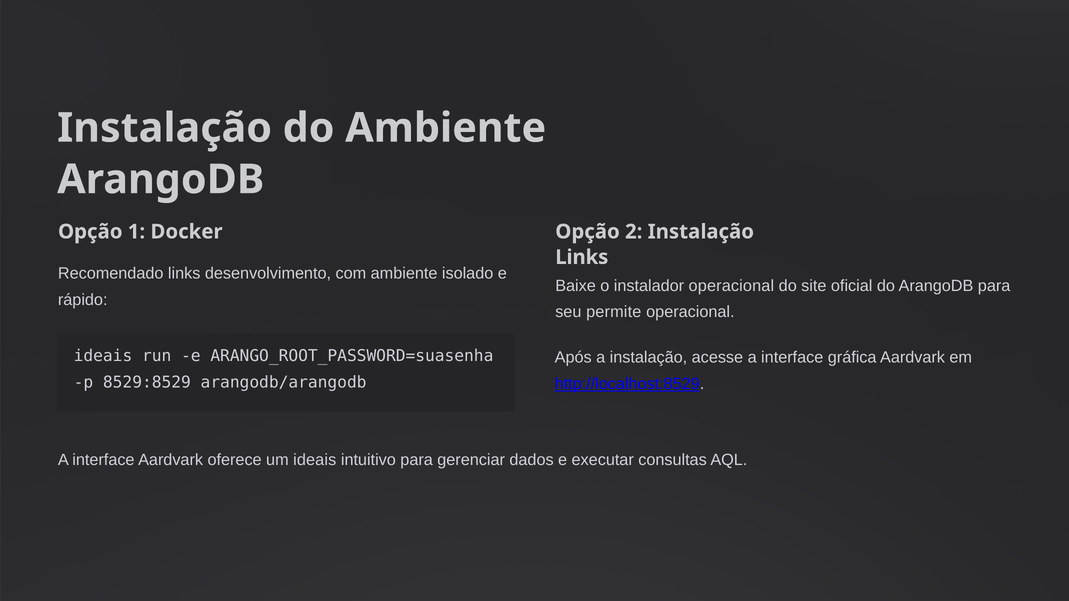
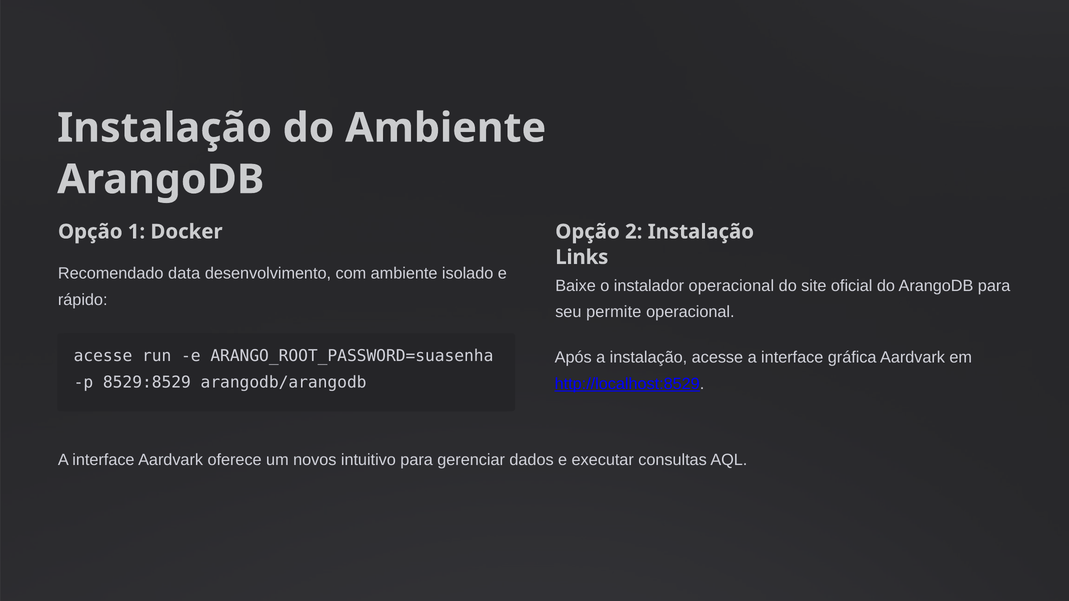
Recomendado links: links -> data (184, 274)
ideais: ideais -> acesse (103, 356)
um ideais: ideais -> novos (315, 460)
